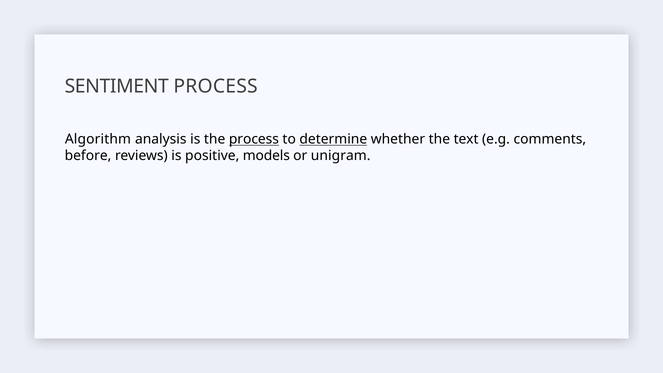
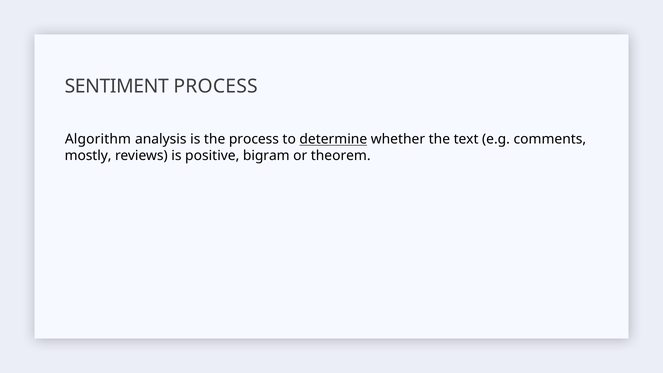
process underline: present -> none (254, 139)
before: before -> mostly (88, 156)
models: models -> bigram (266, 156)
unigram: unigram -> theorem (341, 156)
